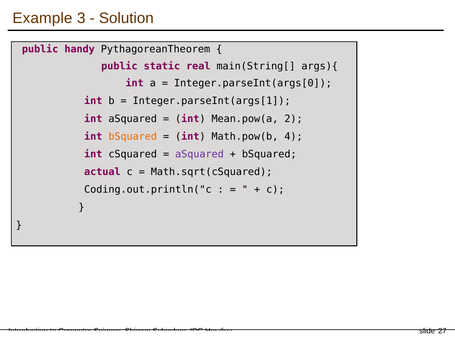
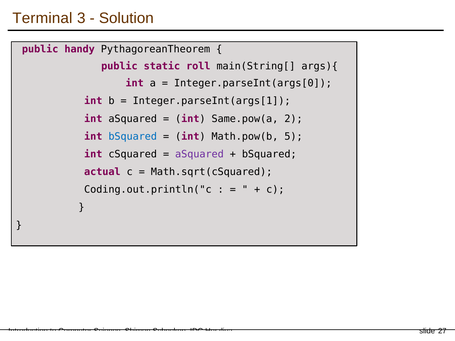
Example: Example -> Terminal (42, 18)
real: real -> roll (198, 66)
Mean.pow(a: Mean.pow(a -> Same.pow(a (245, 119)
bSquared colour: orange -> blue (133, 137)
4: 4 -> 5 (294, 137)
